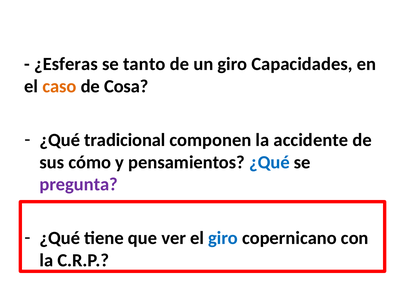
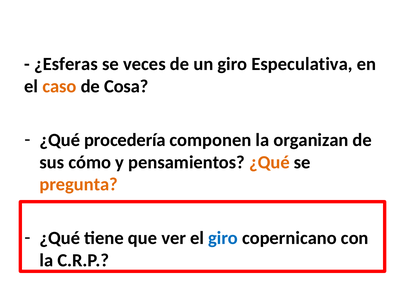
tanto: tanto -> veces (144, 64)
Capacidades: Capacidades -> Especulativa (302, 64)
tradicional: tradicional -> procedería (125, 140)
accidente: accidente -> organizan (311, 140)
¿Qué colour: blue -> orange (269, 162)
pregunta colour: purple -> orange (79, 184)
